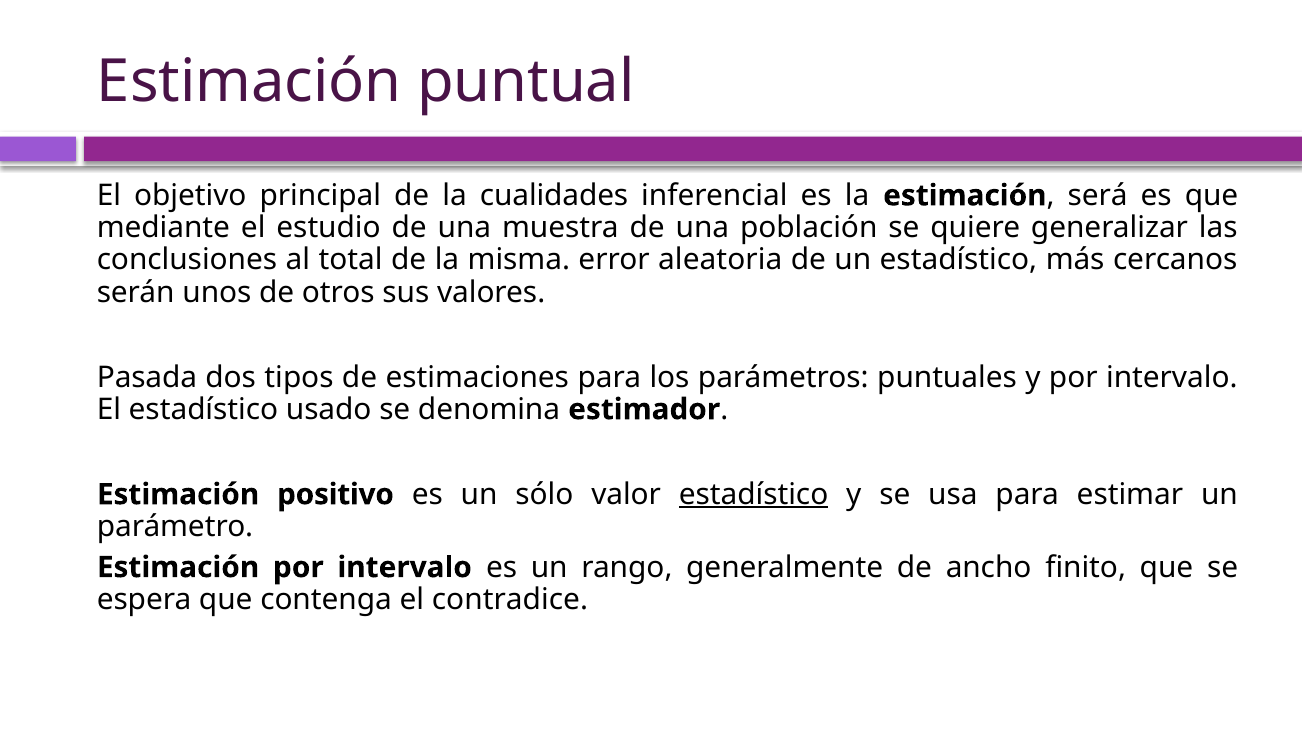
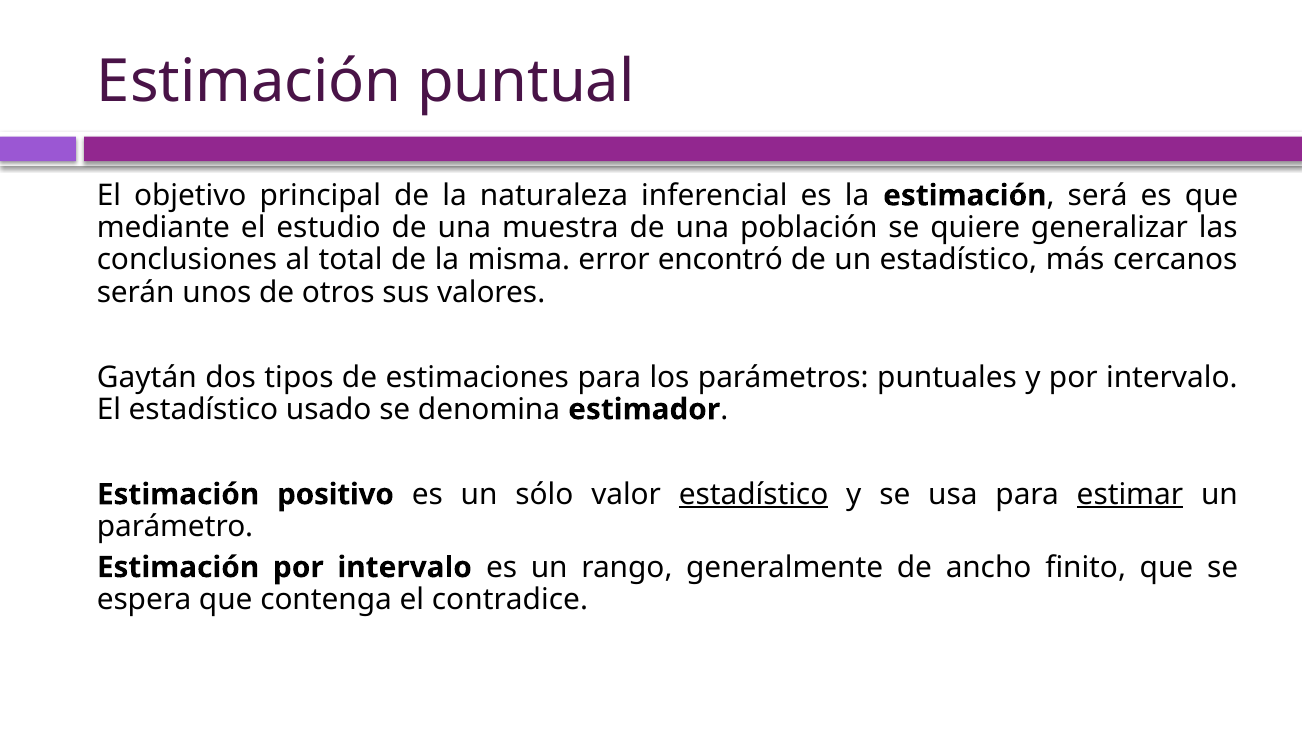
cualidades: cualidades -> naturaleza (554, 196)
aleatoria: aleatoria -> encontró (720, 260)
Pasada: Pasada -> Gaytán (147, 377)
estimar underline: none -> present (1130, 495)
